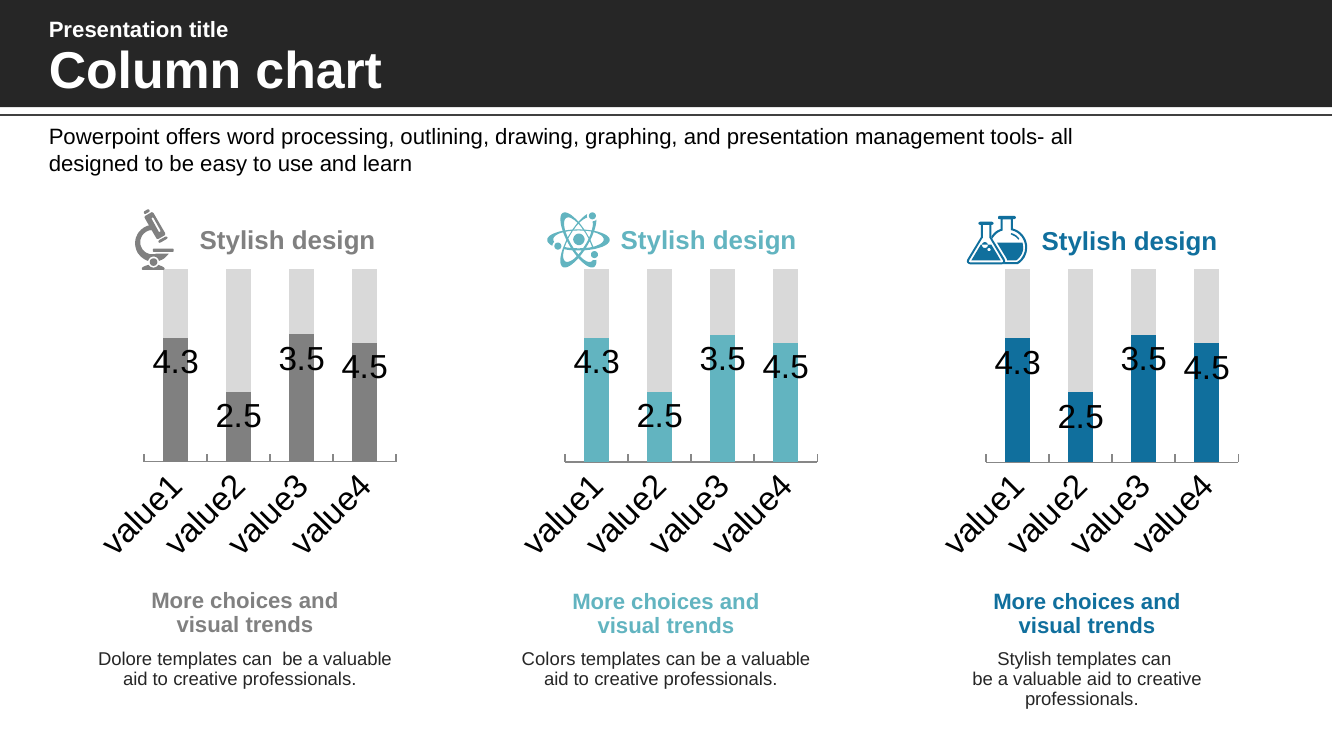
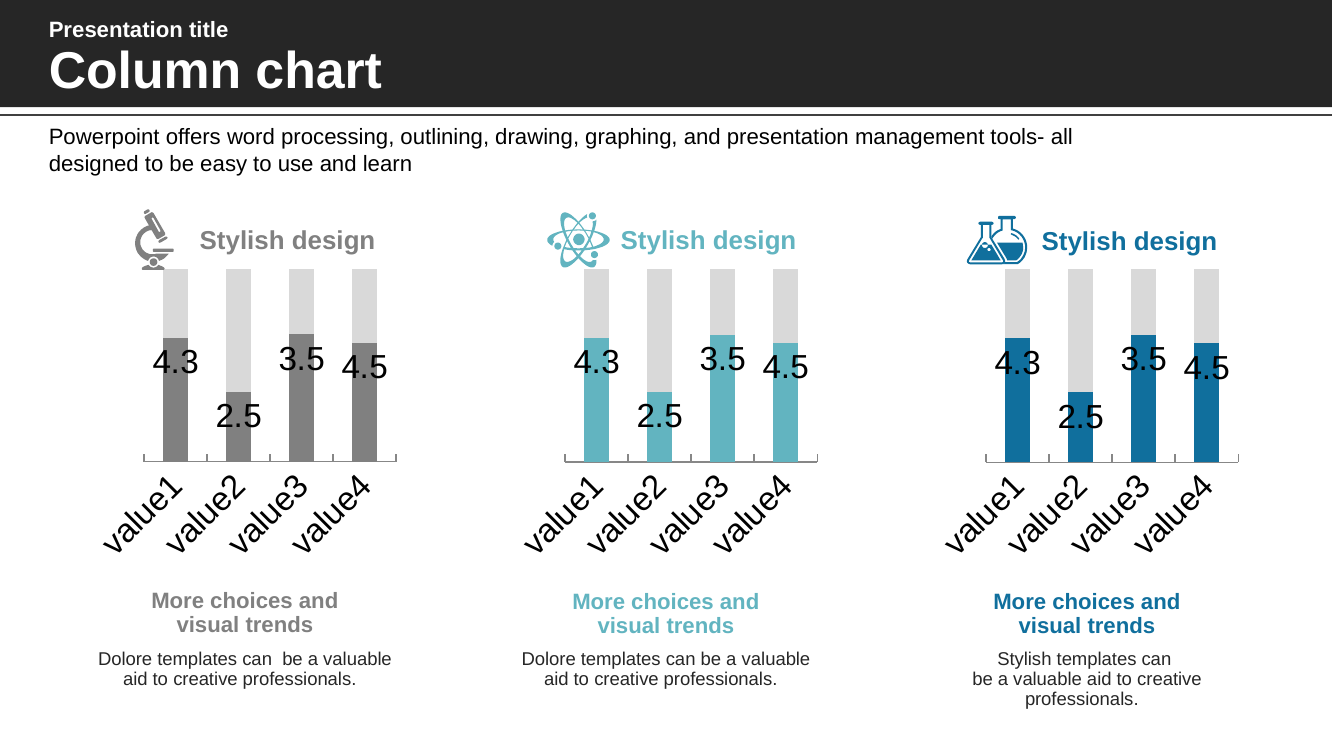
Colors: Colors -> Dolore (549, 660)
